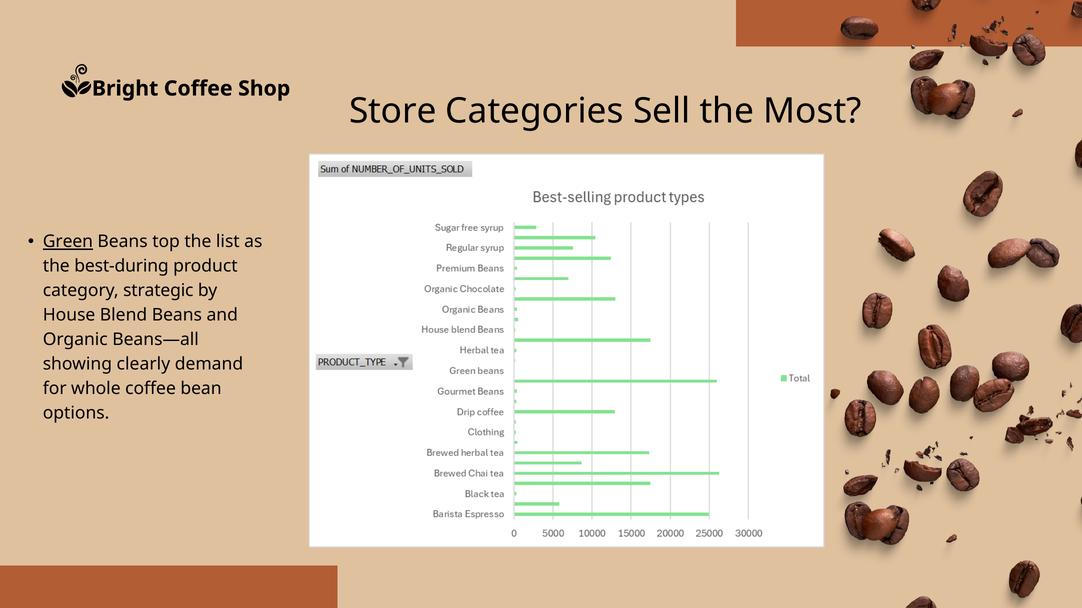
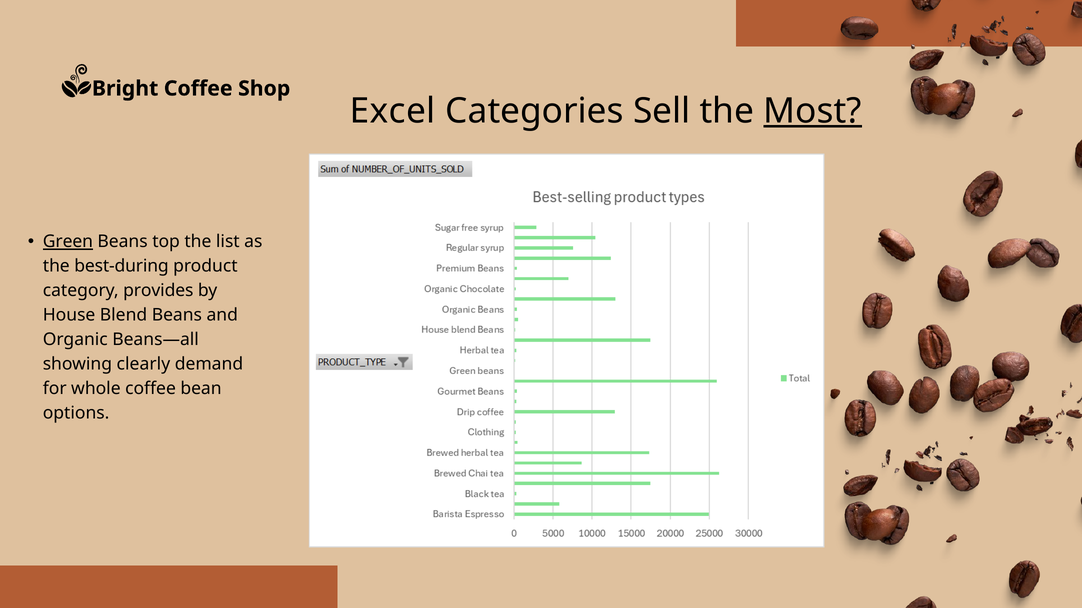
Store: Store -> Excel (393, 111)
Most underline: none -> present (813, 111)
strategic: strategic -> provides (158, 291)
